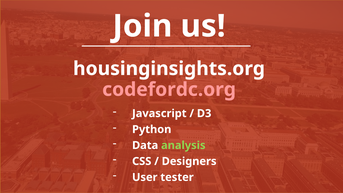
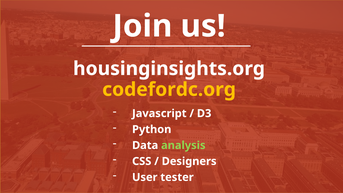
codefordc.org colour: pink -> yellow (169, 89)
